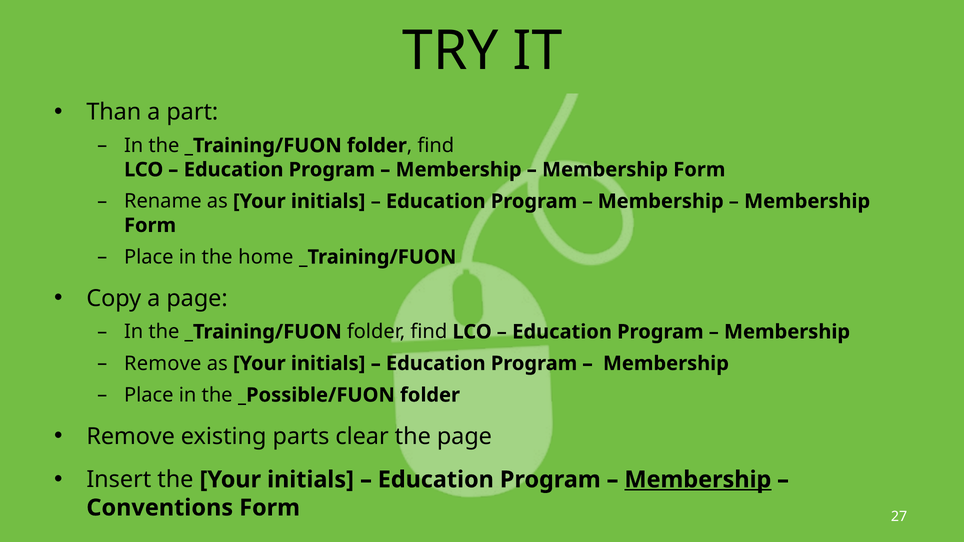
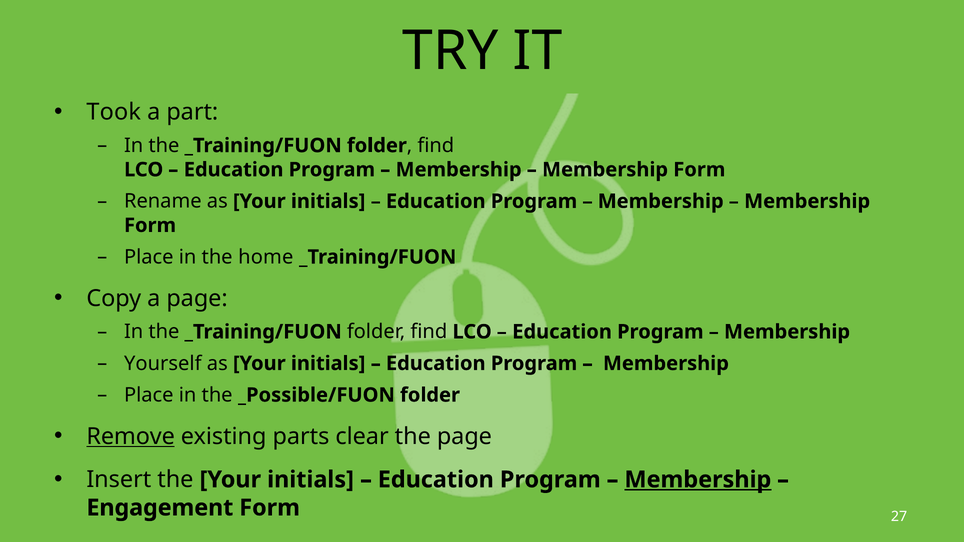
Than: Than -> Took (114, 112)
Remove: Remove -> Yourself (163, 364)
Remove underline: none -> present (131, 437)
Conventions: Conventions -> Engagement (160, 508)
